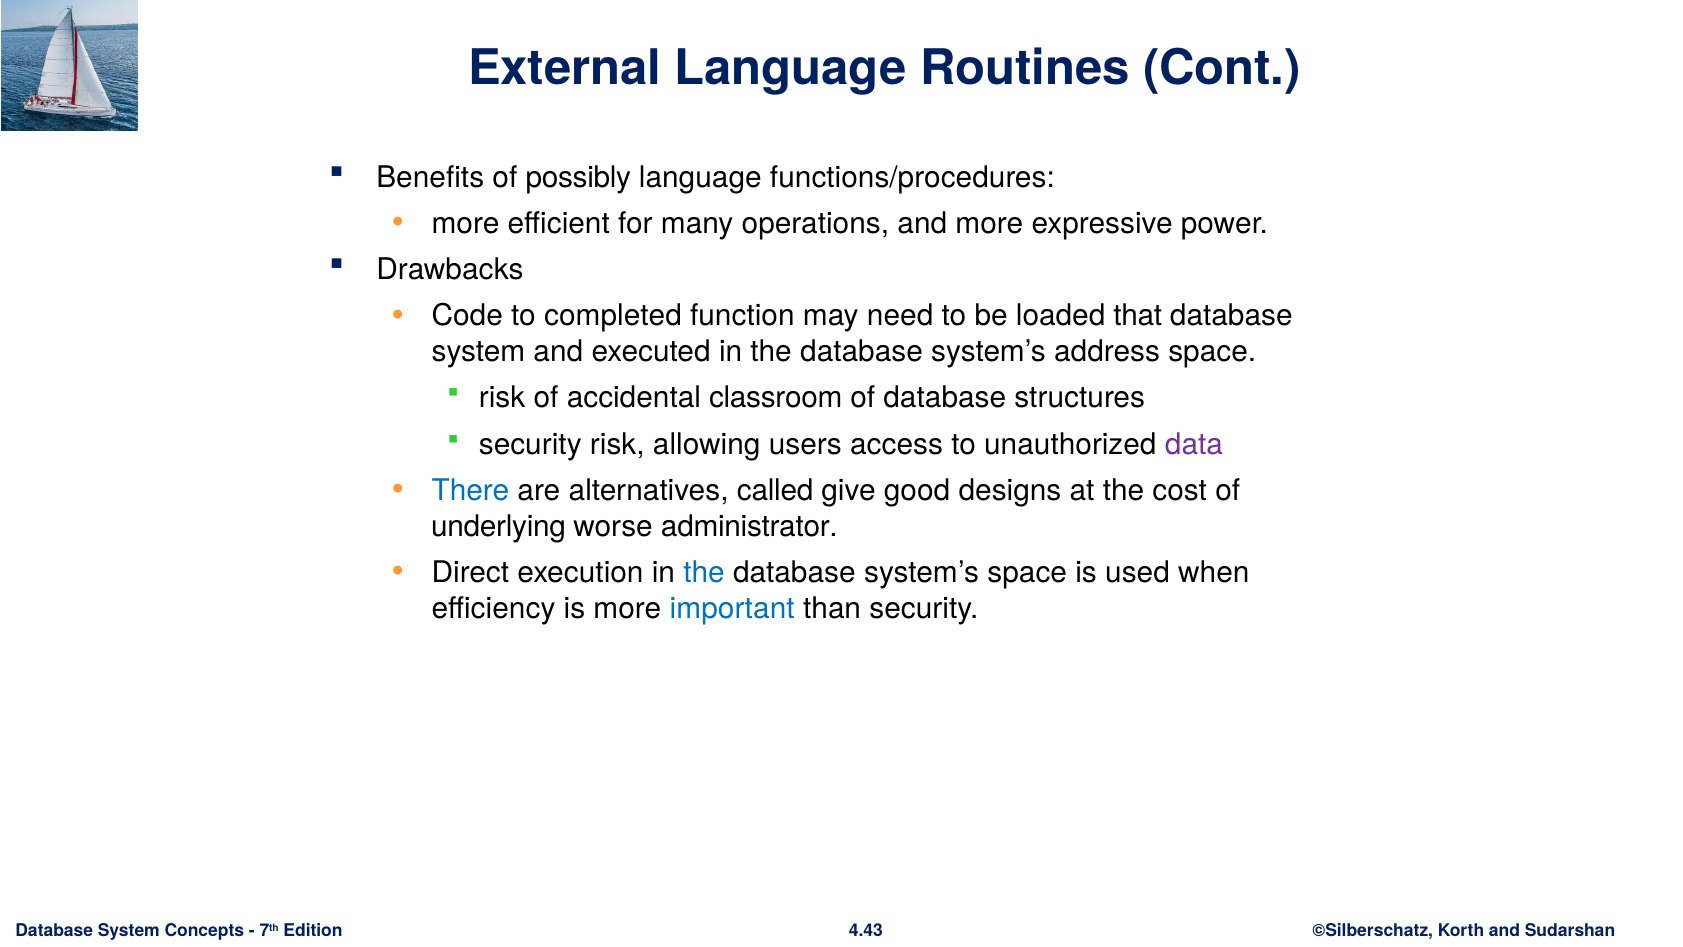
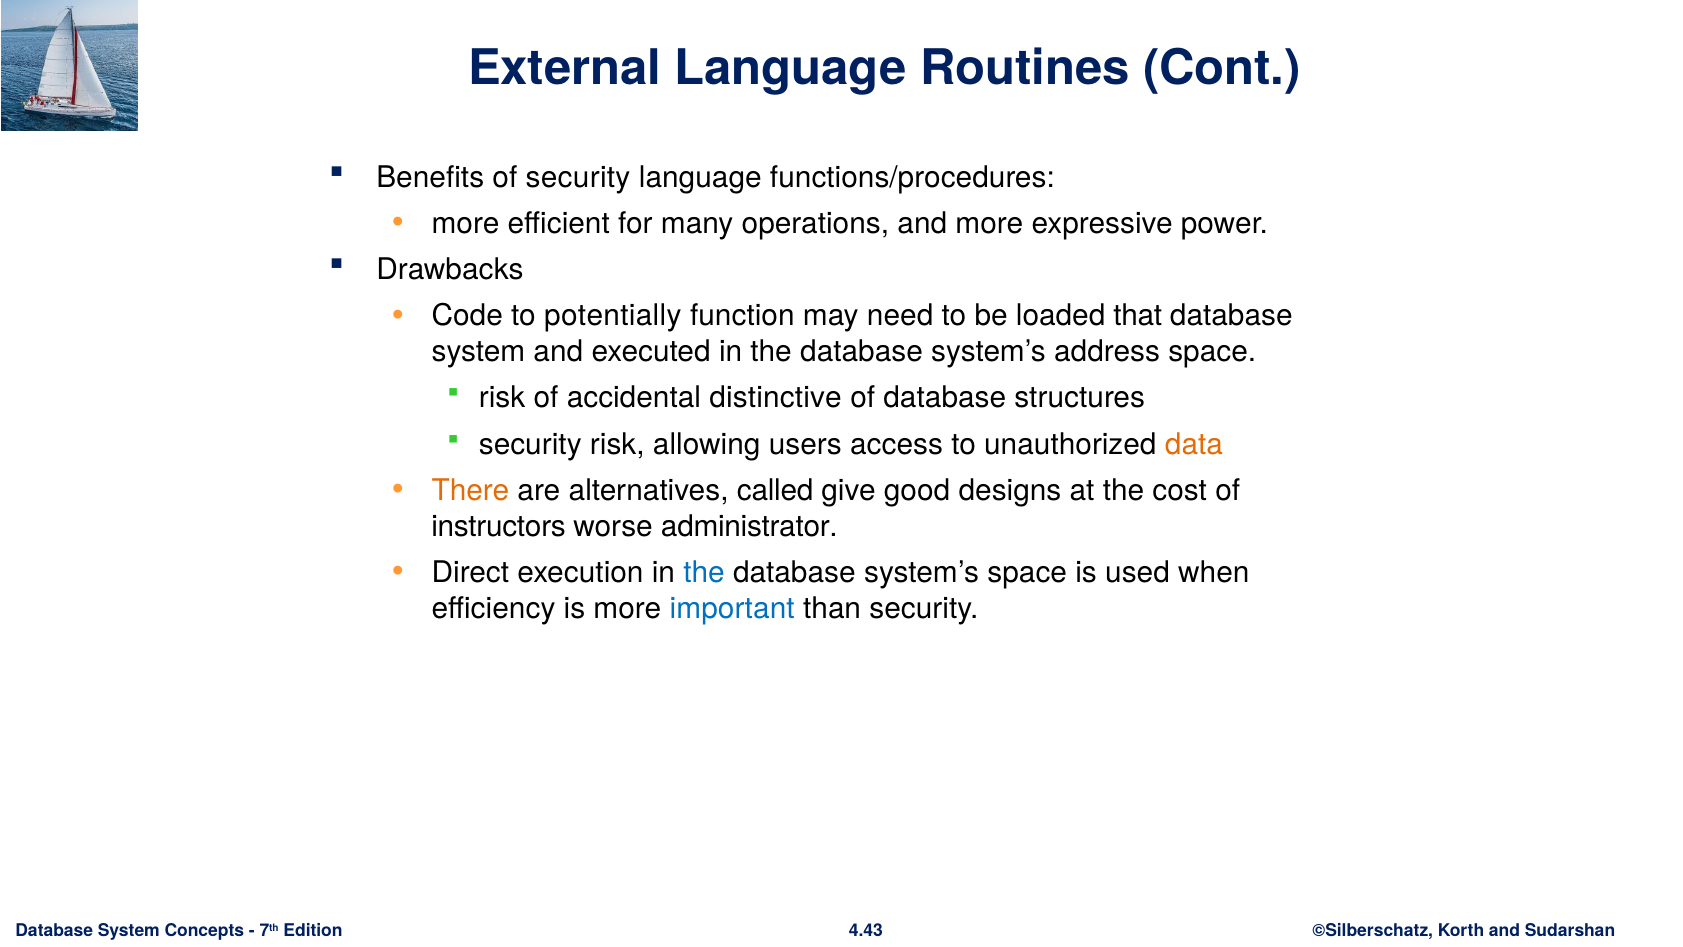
of possibly: possibly -> security (578, 177)
completed: completed -> potentially (613, 316)
classroom: classroom -> distinctive (776, 398)
data colour: purple -> orange (1194, 444)
There colour: blue -> orange (470, 490)
underlying: underlying -> instructors (499, 526)
